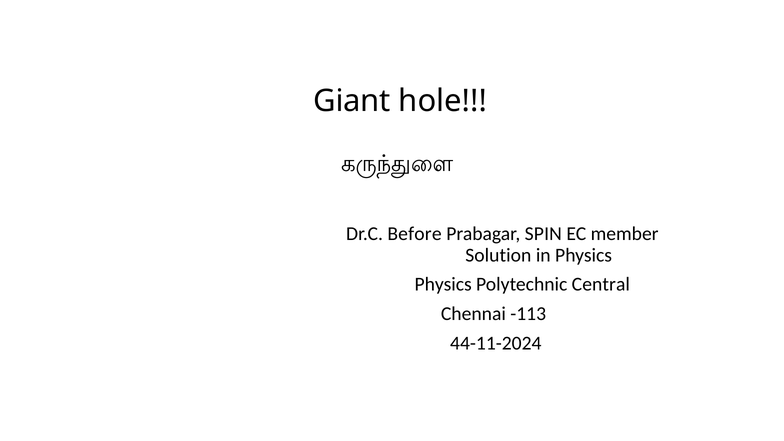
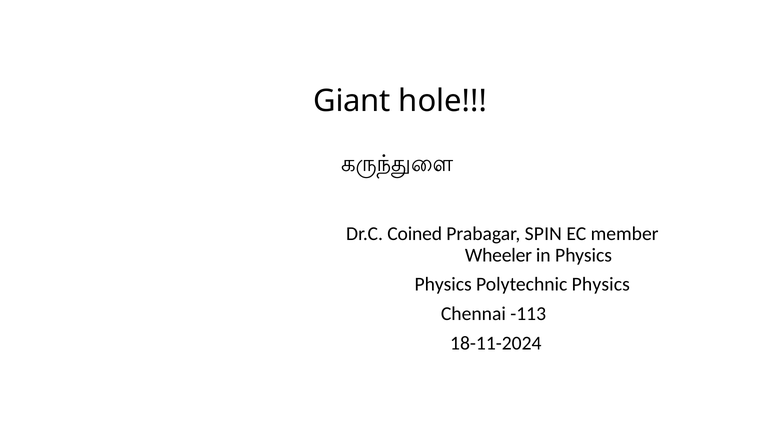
Before: Before -> Coined (415, 234)
Solution: Solution -> Wheeler (498, 255)
Polytechnic Central: Central -> Physics (601, 284)
44-11-2024: 44-11-2024 -> 18-11-2024 (496, 343)
